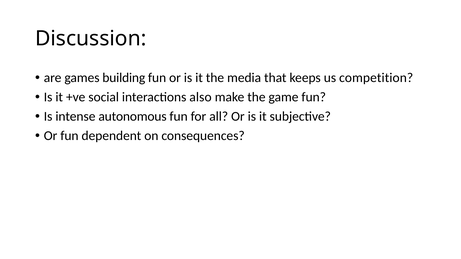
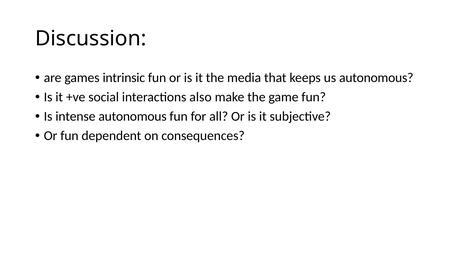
building: building -> intrinsic (124, 78)
us competition: competition -> autonomous (376, 78)
